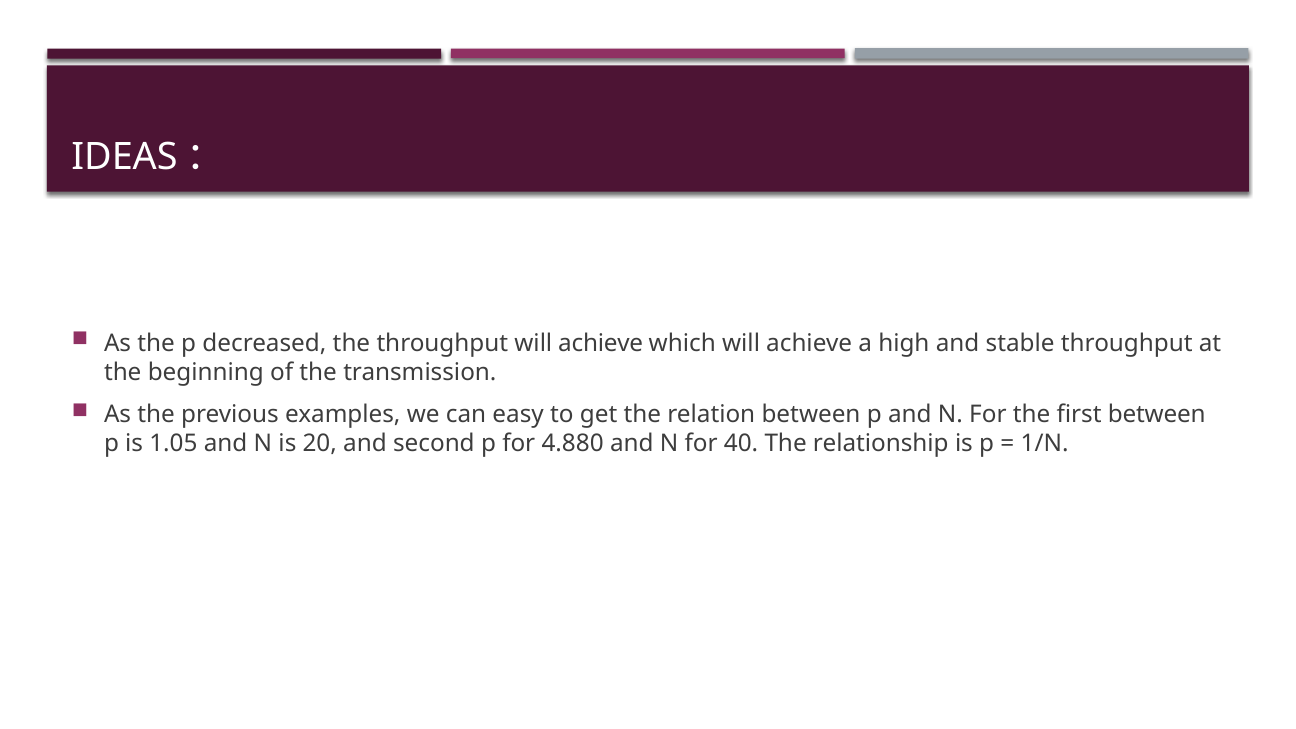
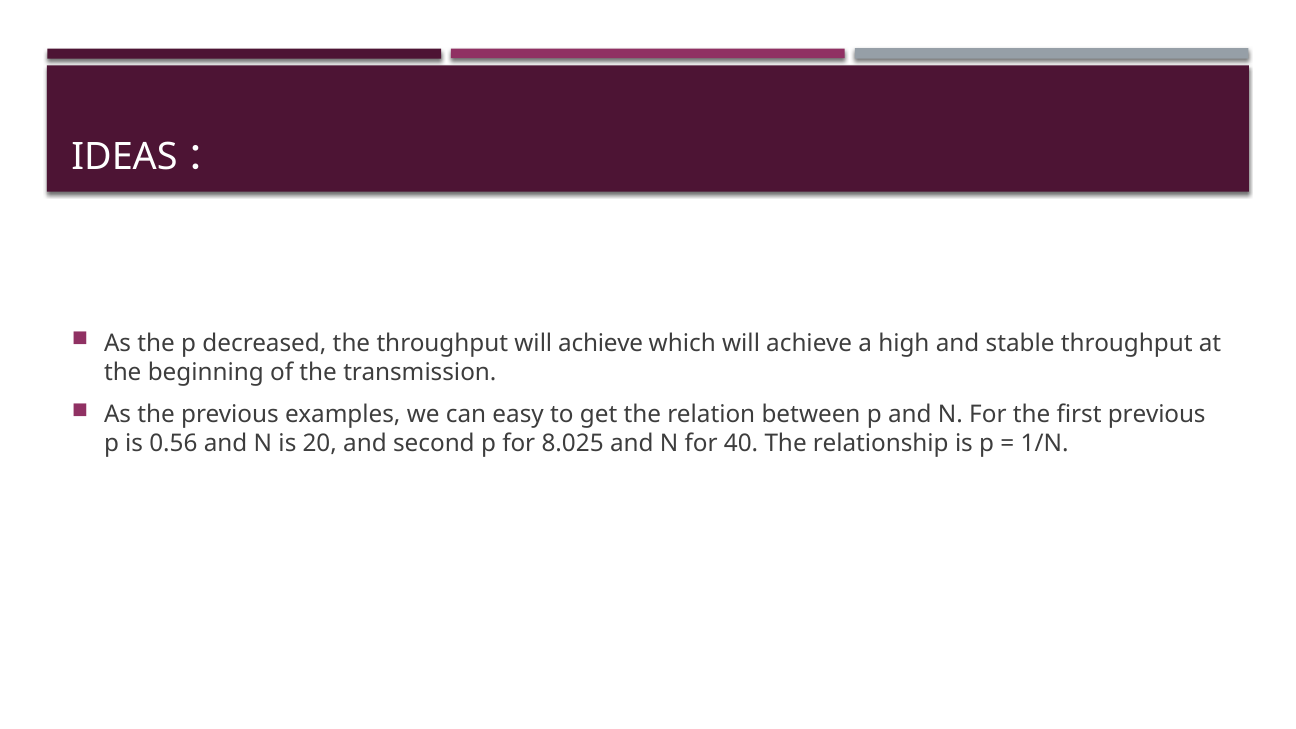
first between: between -> previous (1157, 414)
1.05: 1.05 -> 0.56 (173, 444)
4.880: 4.880 -> 8.025 (573, 444)
